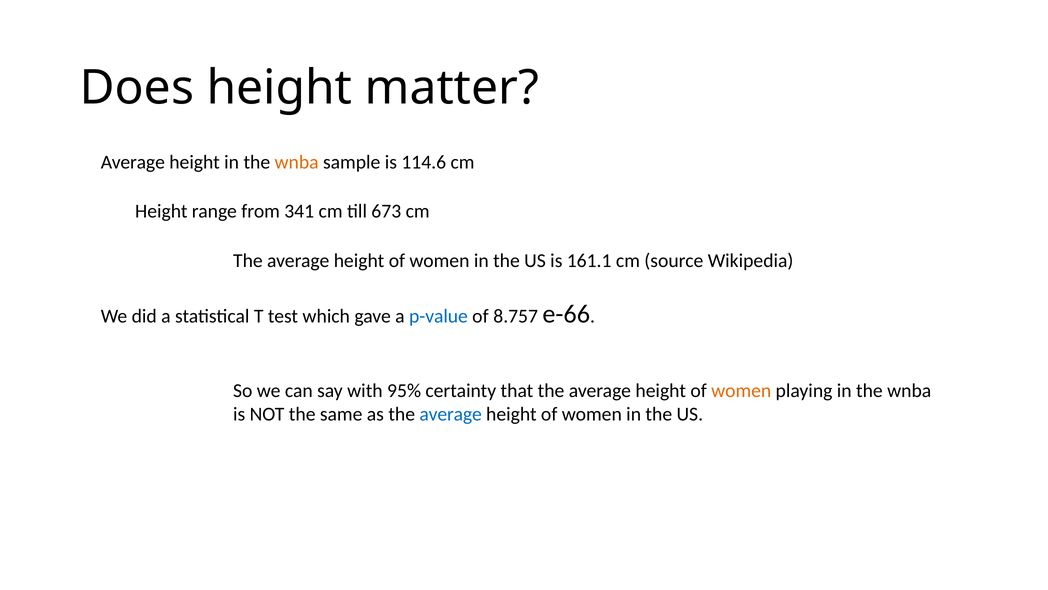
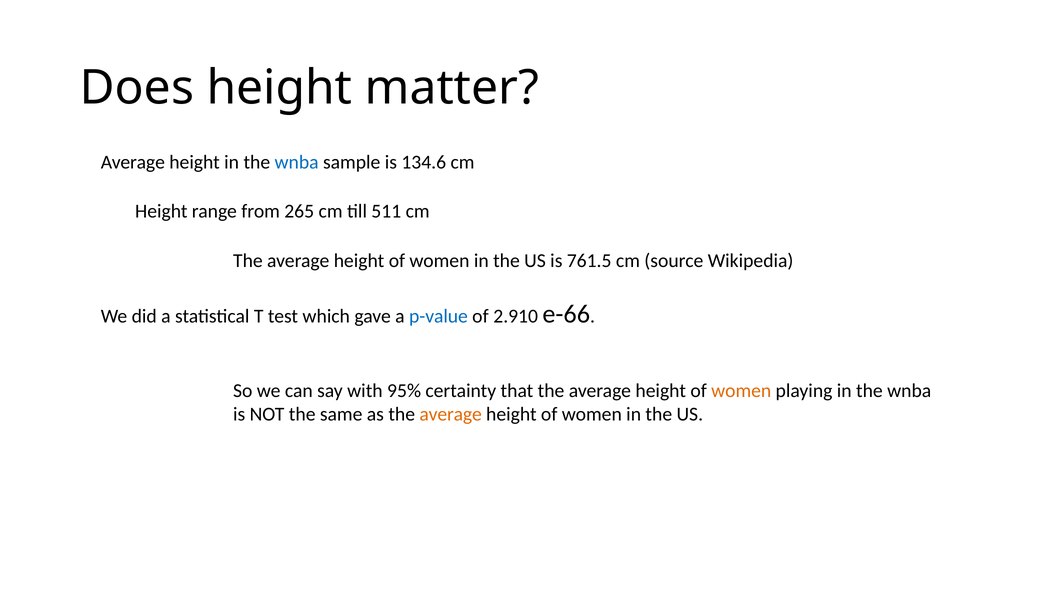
wnba colour: orange -> blue (297, 162)
114.6: 114.6 -> 134.6 (424, 162)
341: 341 -> 265 (299, 211)
673: 673 -> 511 (386, 211)
161.1: 161.1 -> 761.5 (589, 260)
8.757: 8.757 -> 2.910 (516, 316)
average colour: blue -> orange (451, 414)
